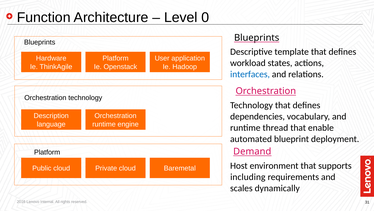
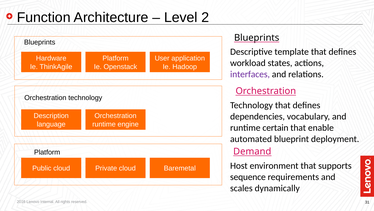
0: 0 -> 2 (205, 17)
interfaces colour: blue -> purple (250, 74)
thread: thread -> certain (275, 127)
including: including -> sequence (248, 177)
